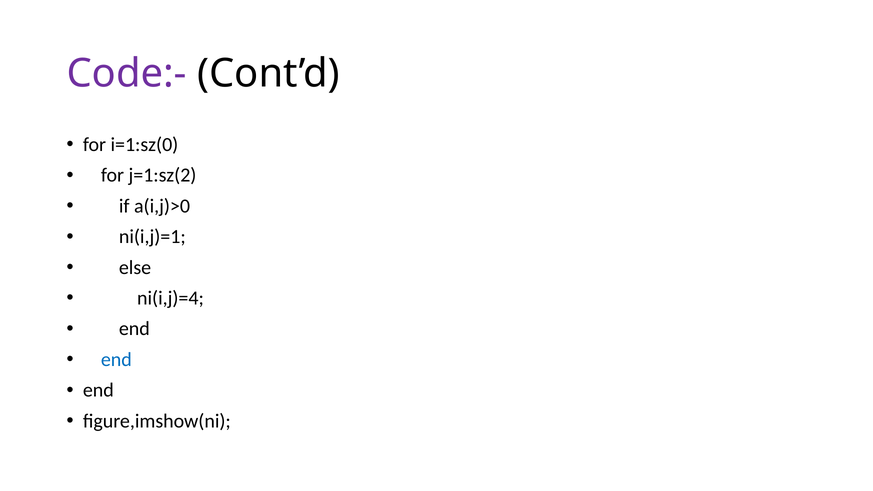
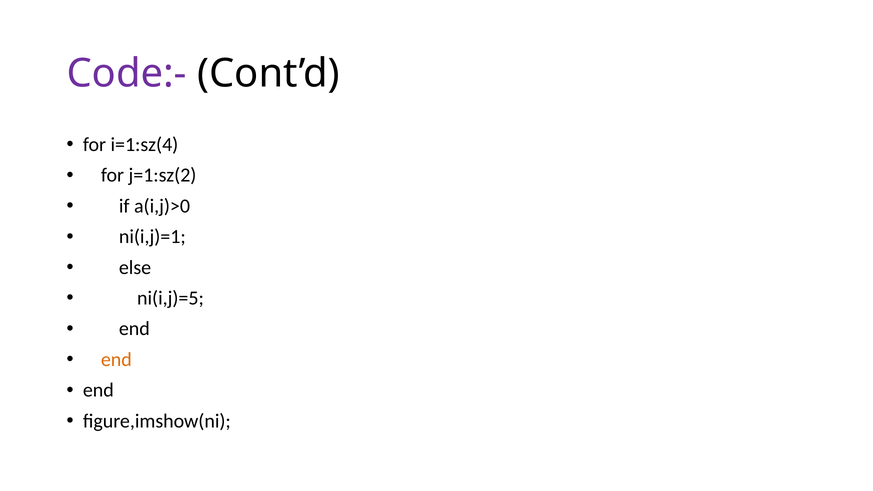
i=1:sz(0: i=1:sz(0 -> i=1:sz(4 (144, 145)
ni(i,j)=4: ni(i,j)=4 -> ni(i,j)=5 (170, 298)
end colour: blue -> orange (116, 360)
